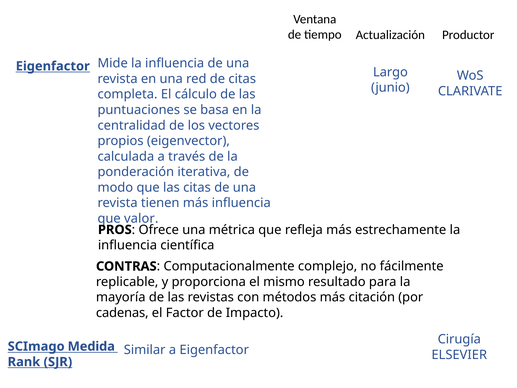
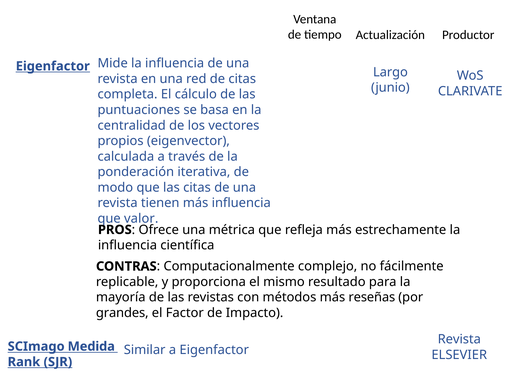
citación: citación -> reseñas (372, 297)
cadenas: cadenas -> grandes (122, 313)
Cirugía: Cirugía -> Revista (459, 339)
